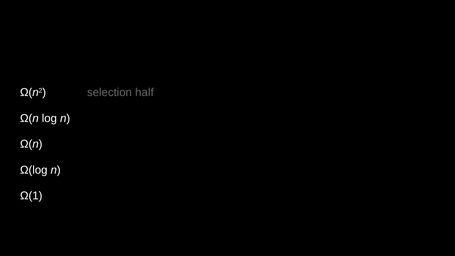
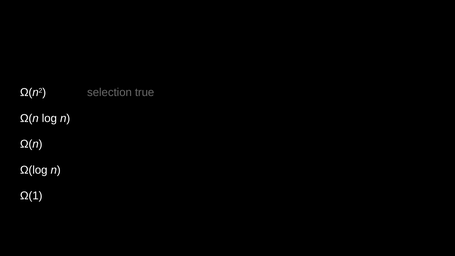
half: half -> true (145, 93)
